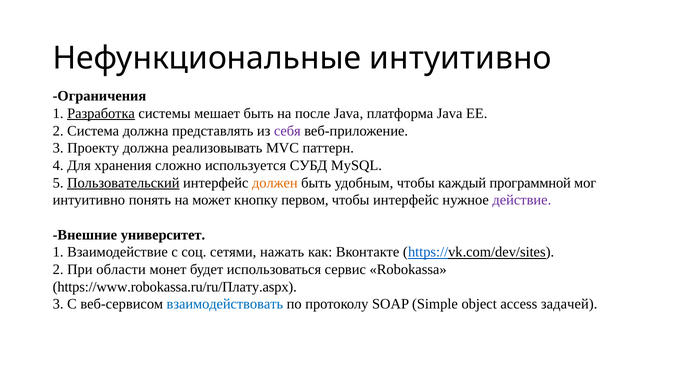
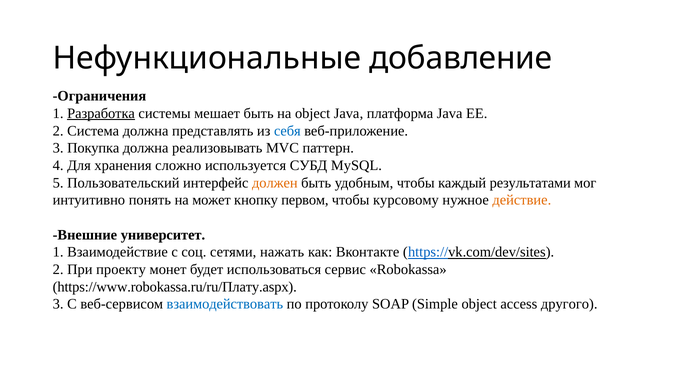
Нефункциональные интуитивно: интуитивно -> добавление (461, 58)
на после: после -> object (313, 113)
себя colour: purple -> blue (287, 131)
Проекту: Проекту -> Покупка (93, 148)
Пользовательский underline: present -> none (123, 183)
программной: программной -> результатами (530, 183)
чтобы интерфейс: интерфейс -> курсовому (406, 200)
действие colour: purple -> orange (522, 200)
области: области -> проекту (121, 269)
задачей: задачей -> другого (569, 304)
